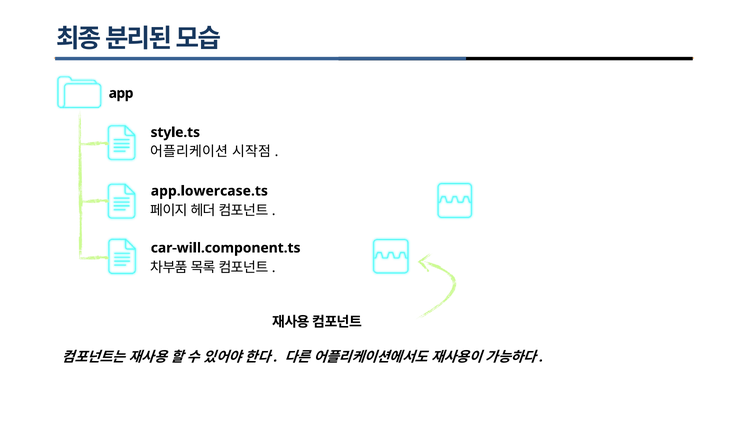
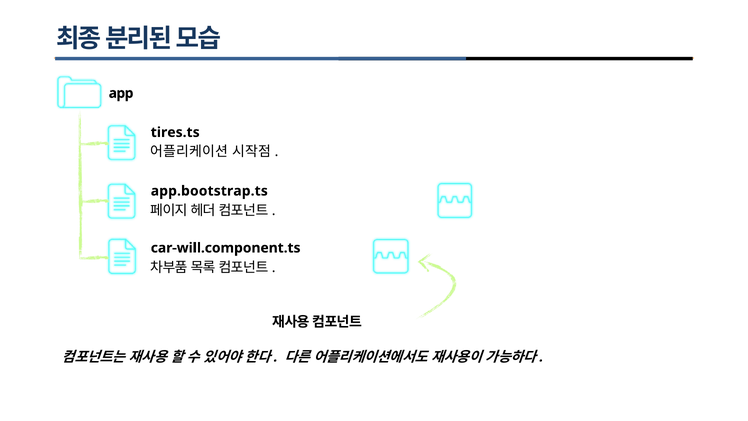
style.ts: style.ts -> tires.ts (175, 132)
app.lowercase.ts: app.lowercase.ts -> app.bootstrap.ts (209, 191)
